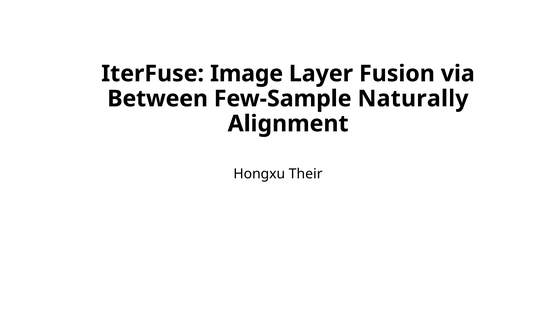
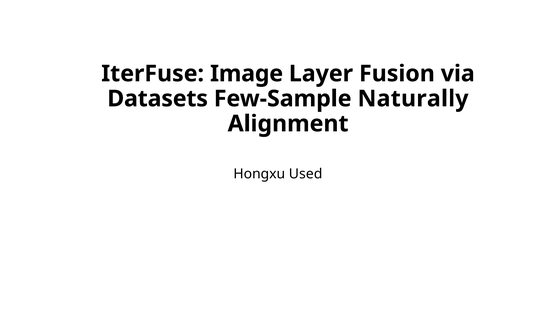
Between: Between -> Datasets (158, 99)
Their: Their -> Used (306, 174)
